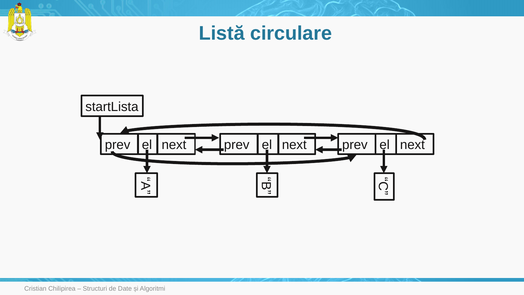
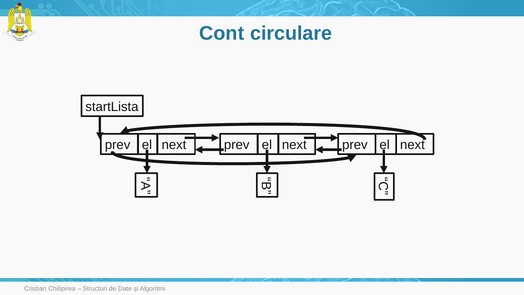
Listă: Listă -> Cont (222, 33)
